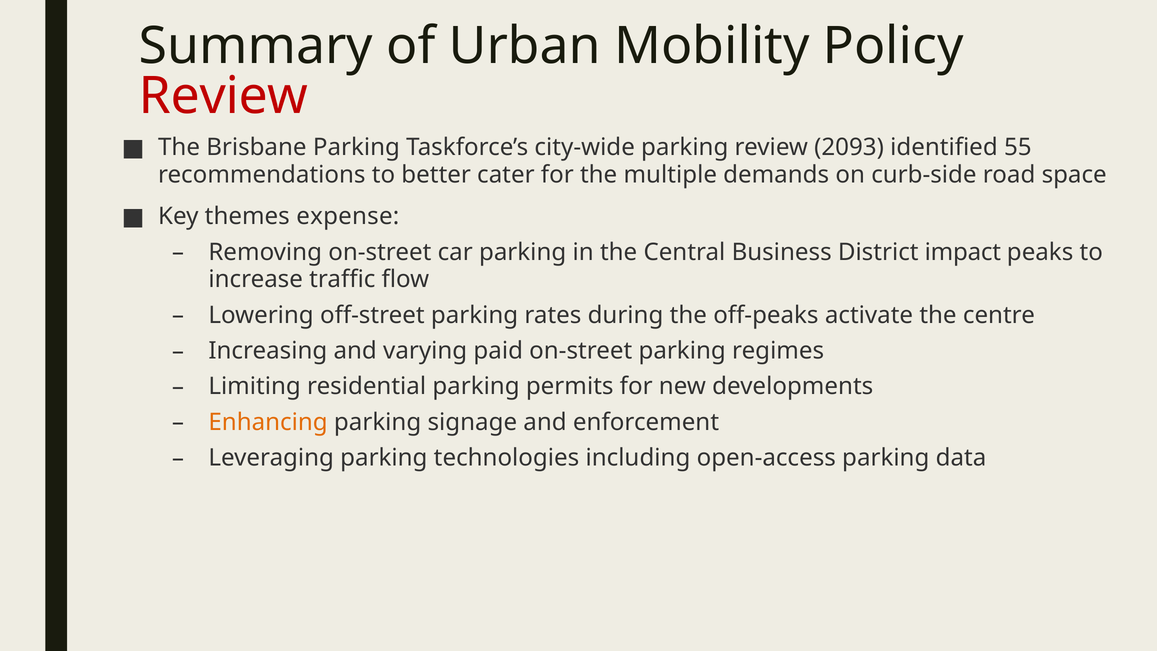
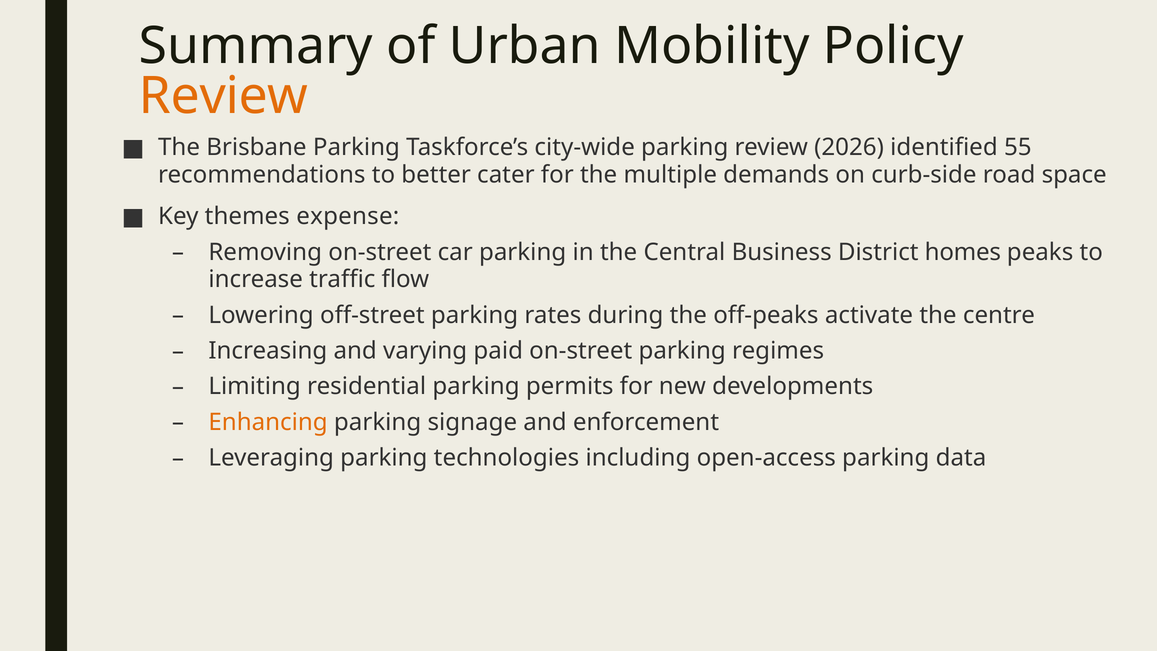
Review colour: red -> orange (223, 96)
2093: 2093 -> 2026 (849, 147)
impact: impact -> homes (963, 252)
